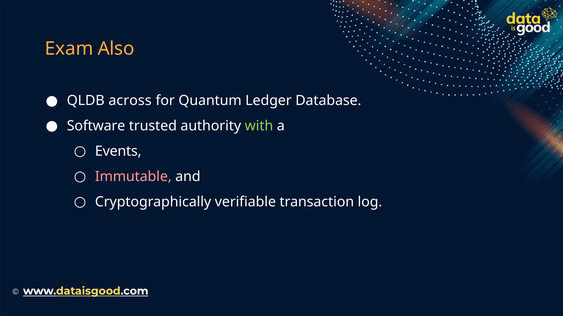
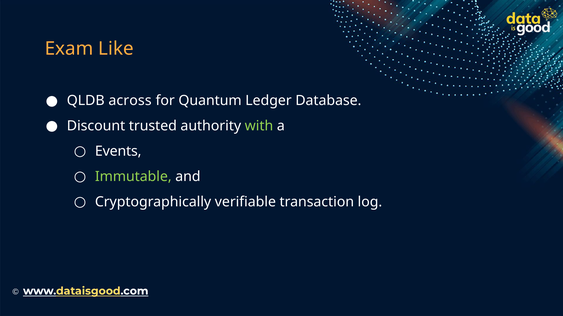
Also: Also -> Like (116, 49)
Software: Software -> Discount (96, 126)
Immutable colour: pink -> light green (133, 177)
